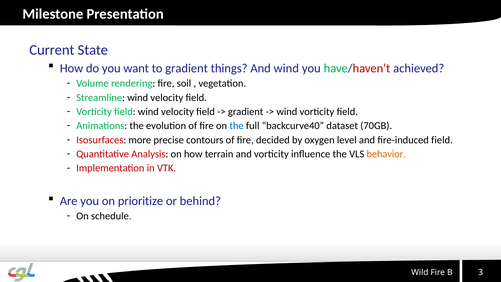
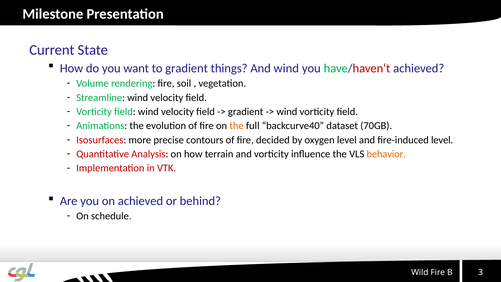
the colour: blue -> orange (237, 126)
fire-induced field: field -> level (442, 140)
on prioritize: prioritize -> achieved (140, 201)
